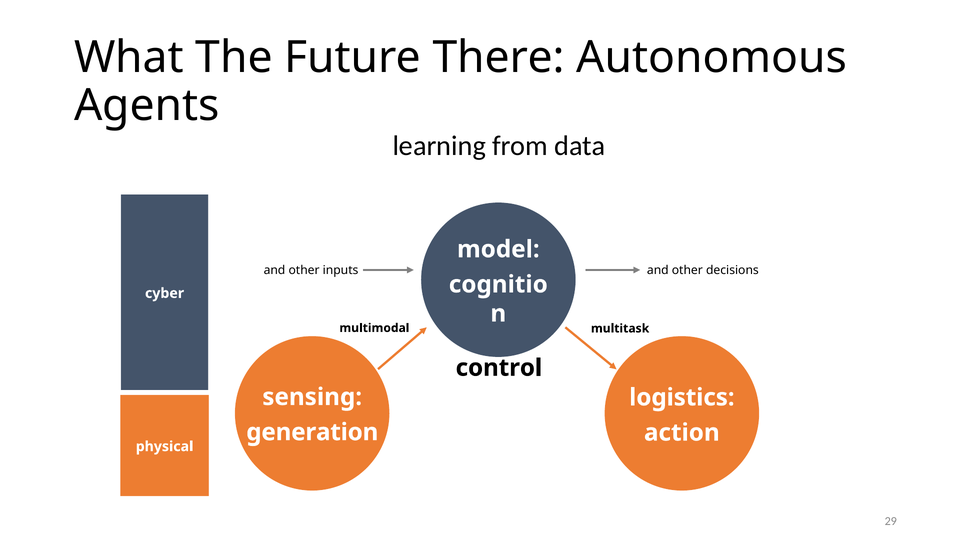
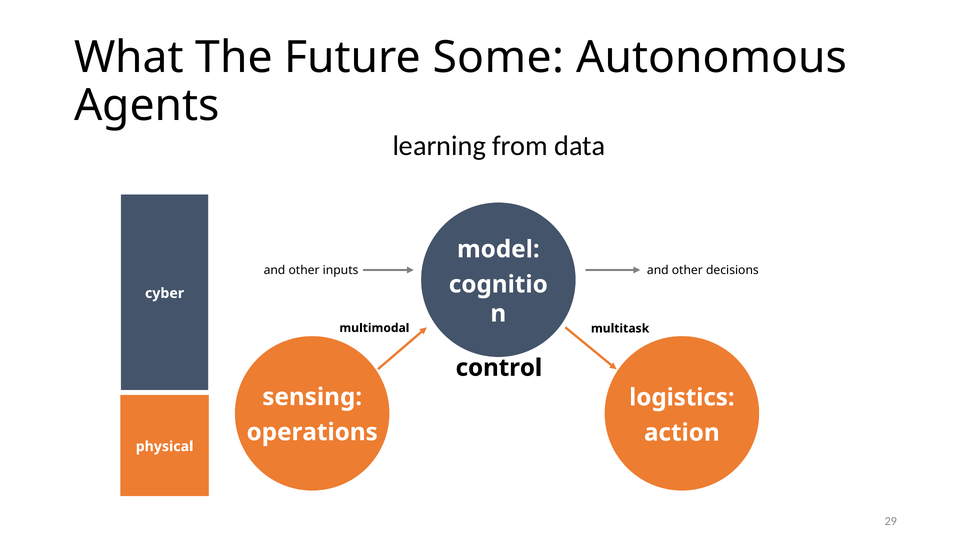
There: There -> Some (498, 58)
generation: generation -> operations (312, 432)
